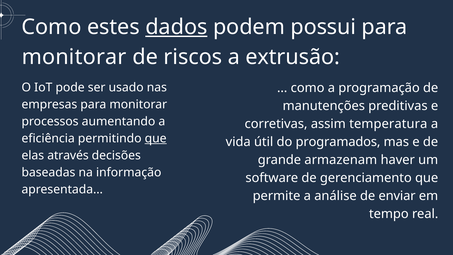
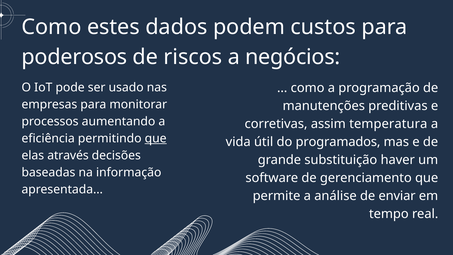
dados underline: present -> none (176, 27)
possui: possui -> custos (323, 27)
monitorar: monitorar -> poderosos (74, 57)
extrusão: extrusão -> negócios (293, 57)
armazenam: armazenam -> substituição (341, 160)
